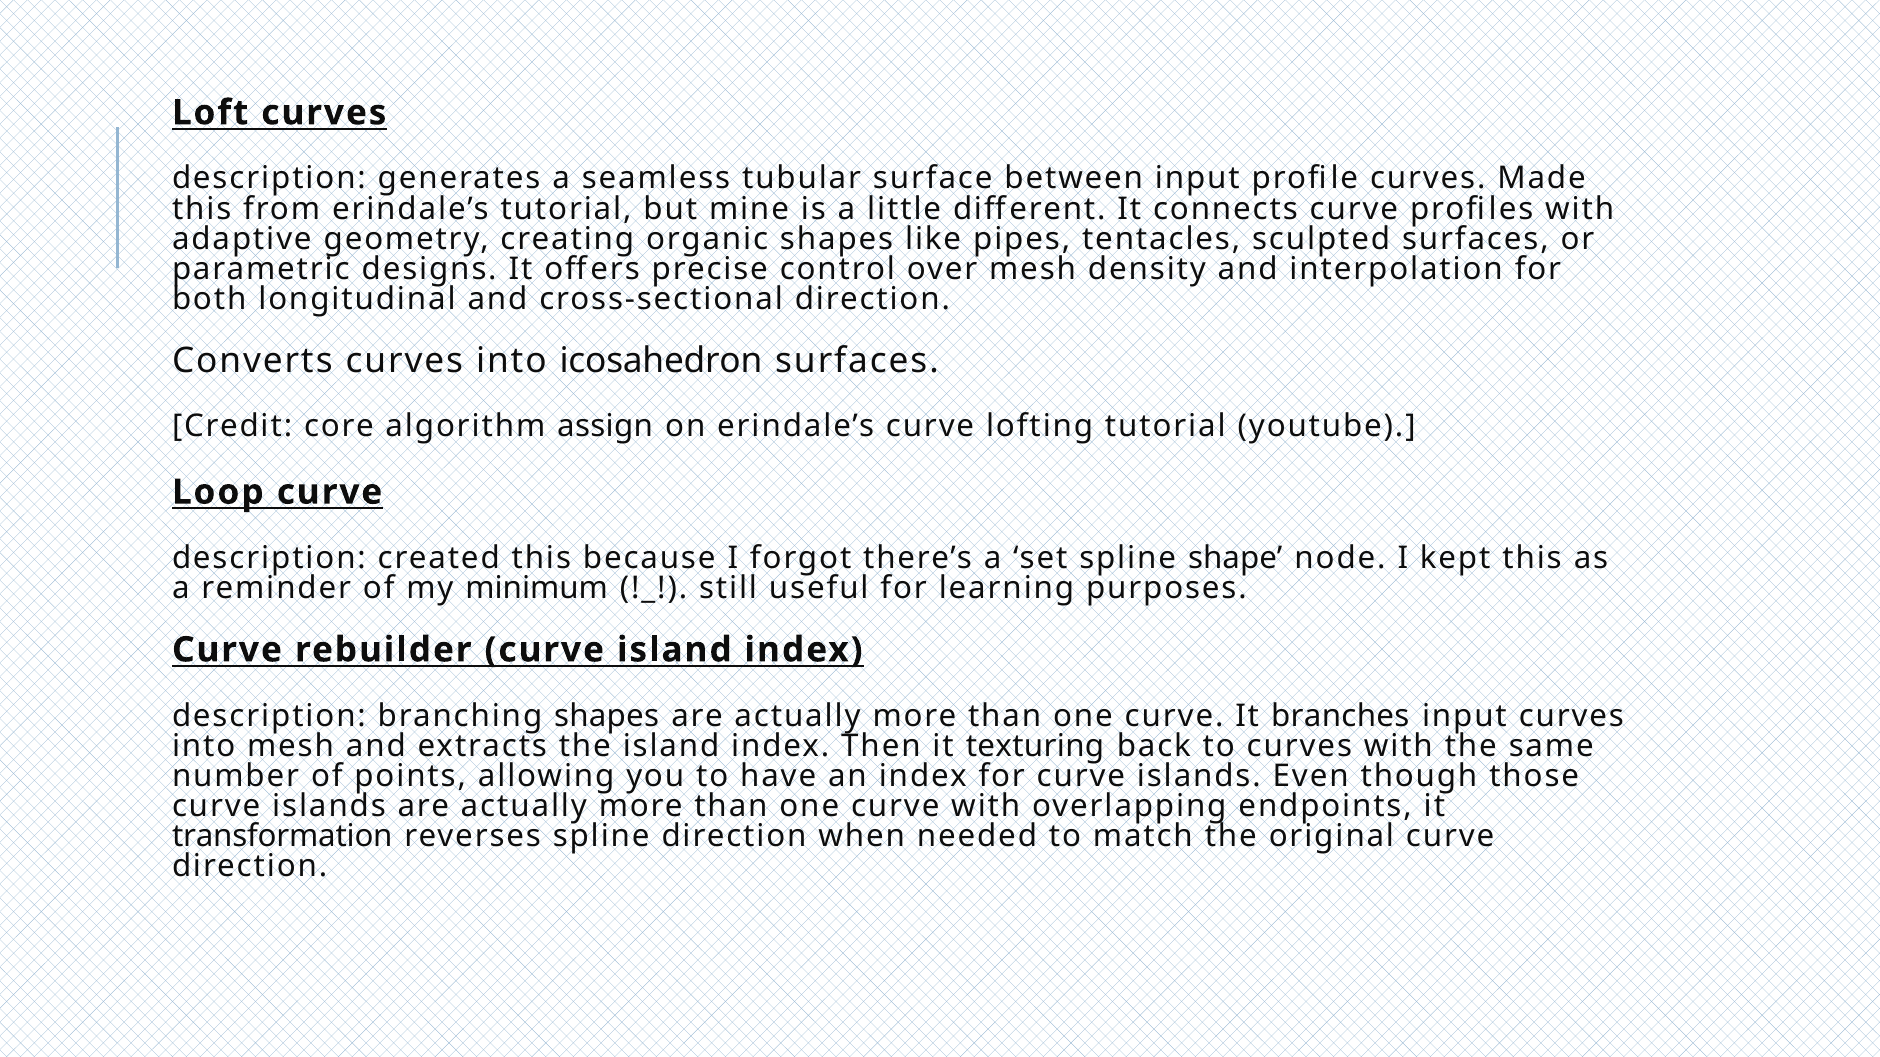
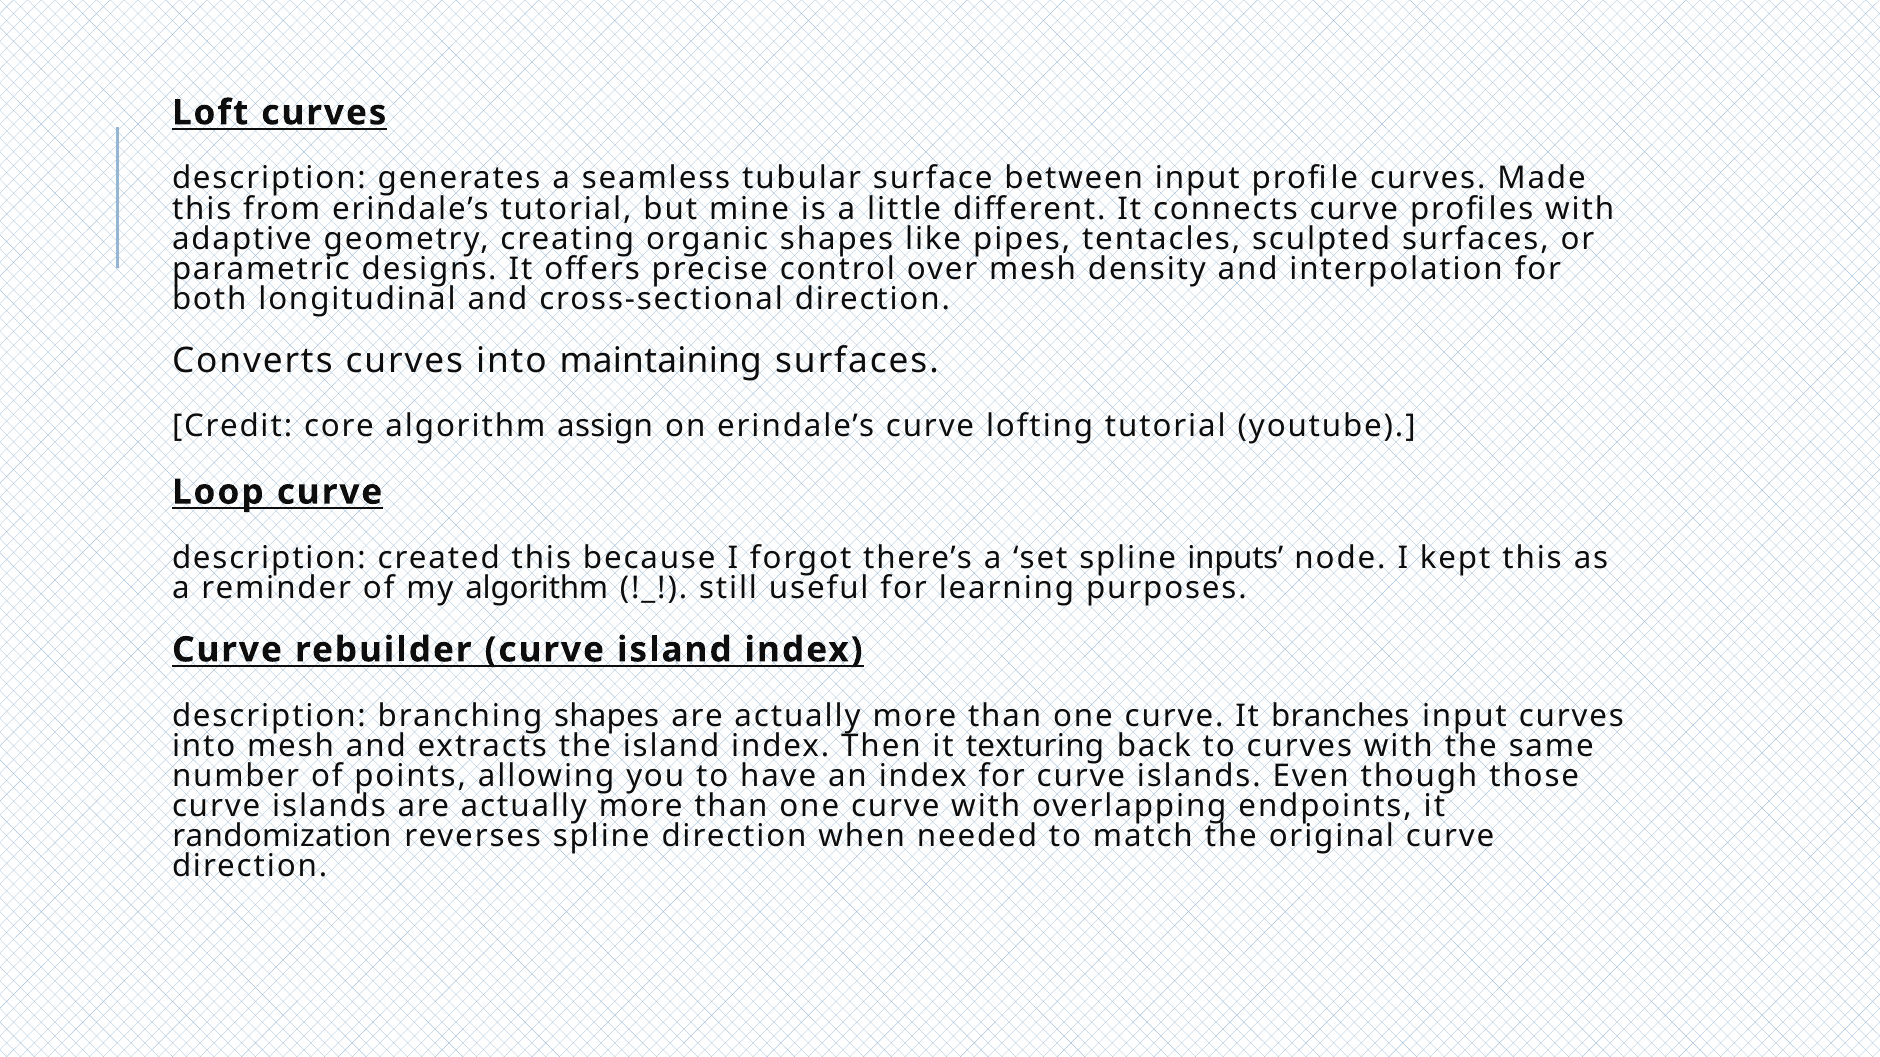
icosahedron: icosahedron -> maintaining (661, 361)
shape: shape -> inputs (1235, 558)
my minimum: minimum -> algorithm (537, 588)
transformation: transformation -> randomization (282, 836)
